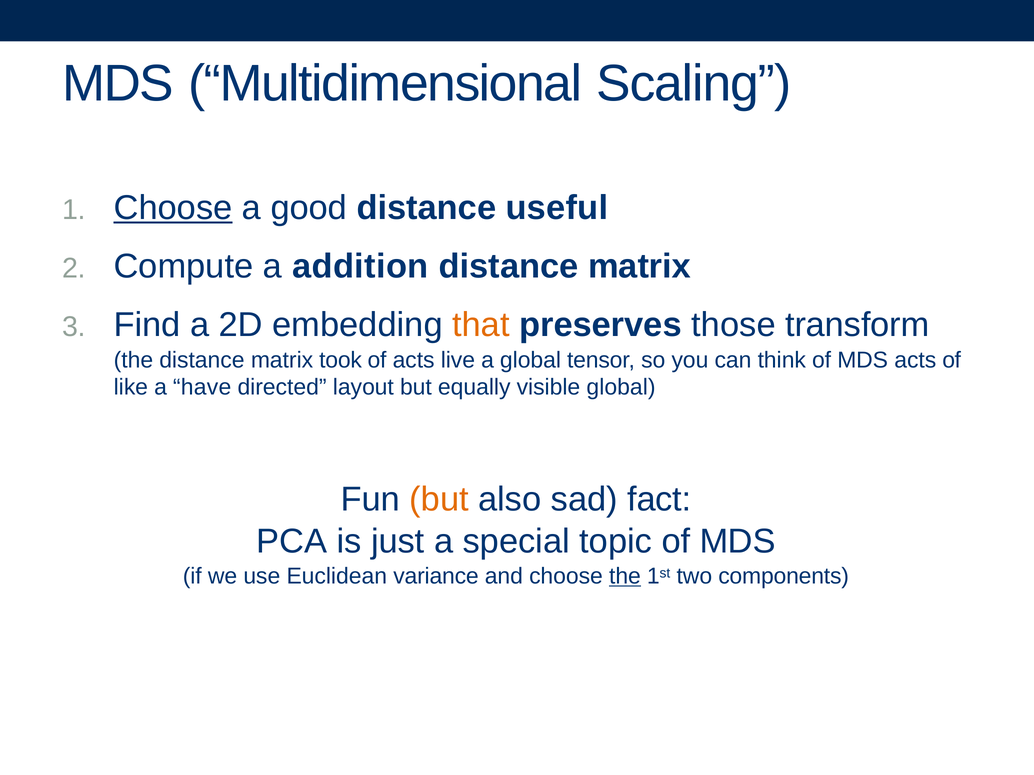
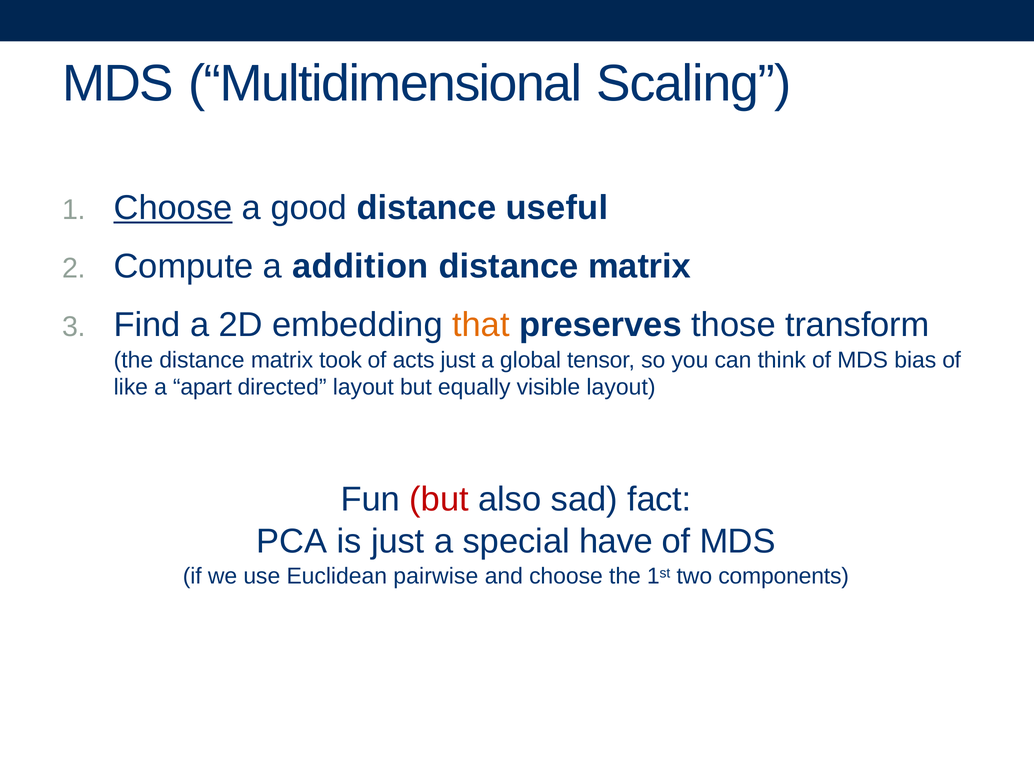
acts live: live -> just (458, 360)
MDS acts: acts -> bias (915, 360)
have: have -> apart (202, 388)
visible global: global -> layout (621, 388)
but colour: orange -> red (439, 500)
topic: topic -> have (616, 542)
variance: variance -> pairwise (436, 577)
the underline: present -> none (625, 577)
